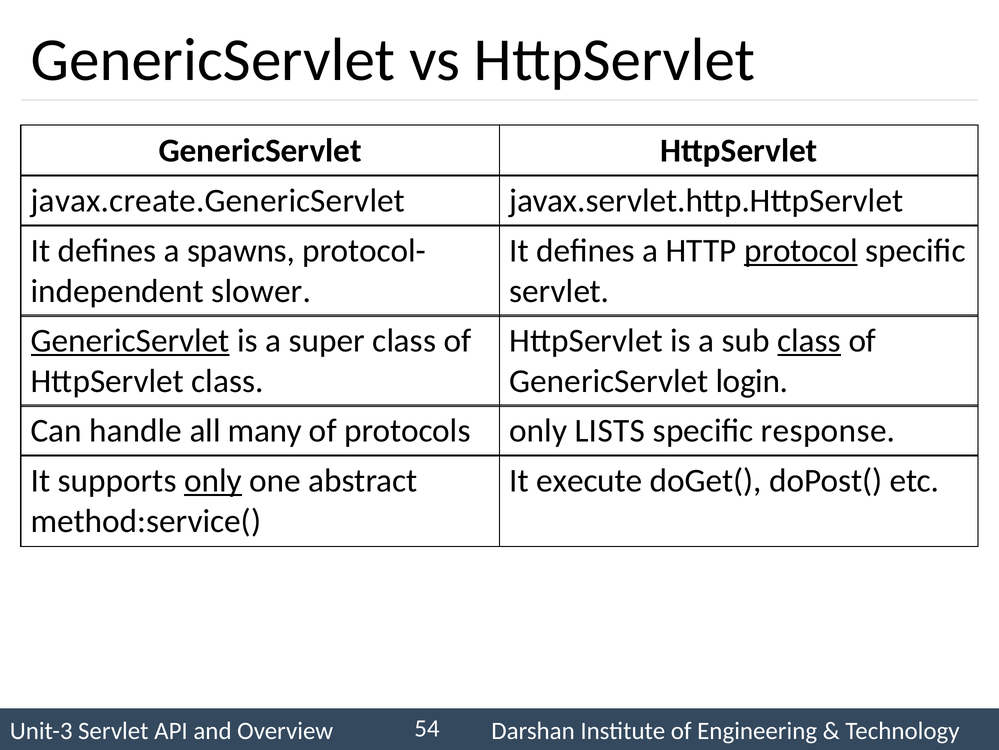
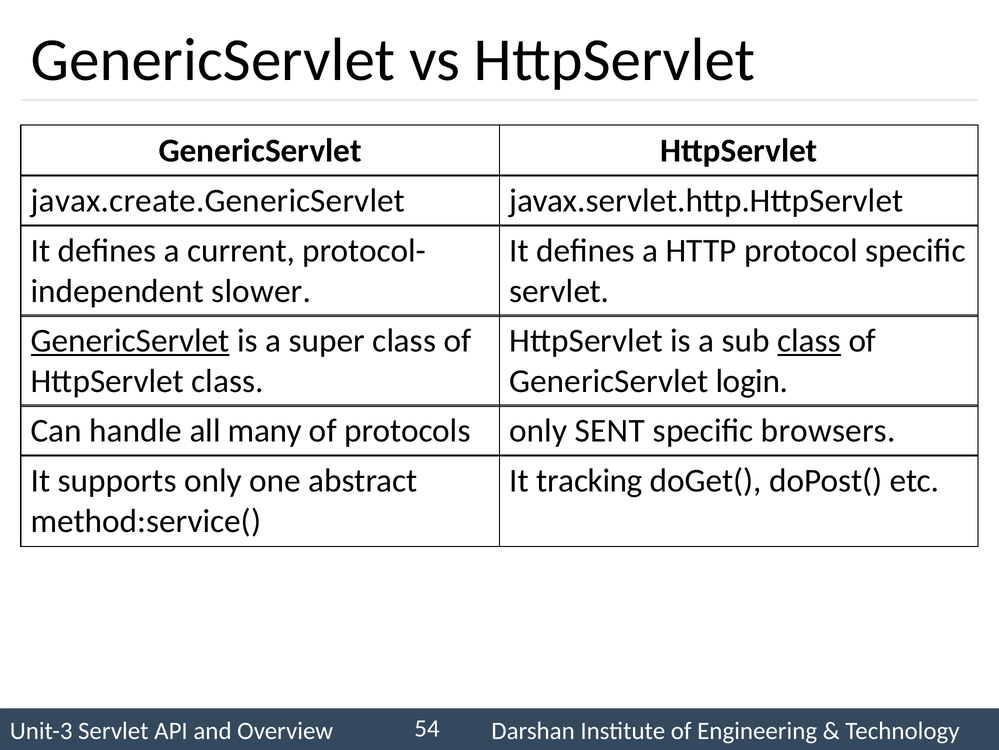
spawns: spawns -> current (241, 250)
protocol underline: present -> none (801, 250)
LISTS: LISTS -> SENT (610, 430)
response: response -> browsers (828, 430)
only underline: present -> none (213, 480)
execute: execute -> tracking (590, 480)
